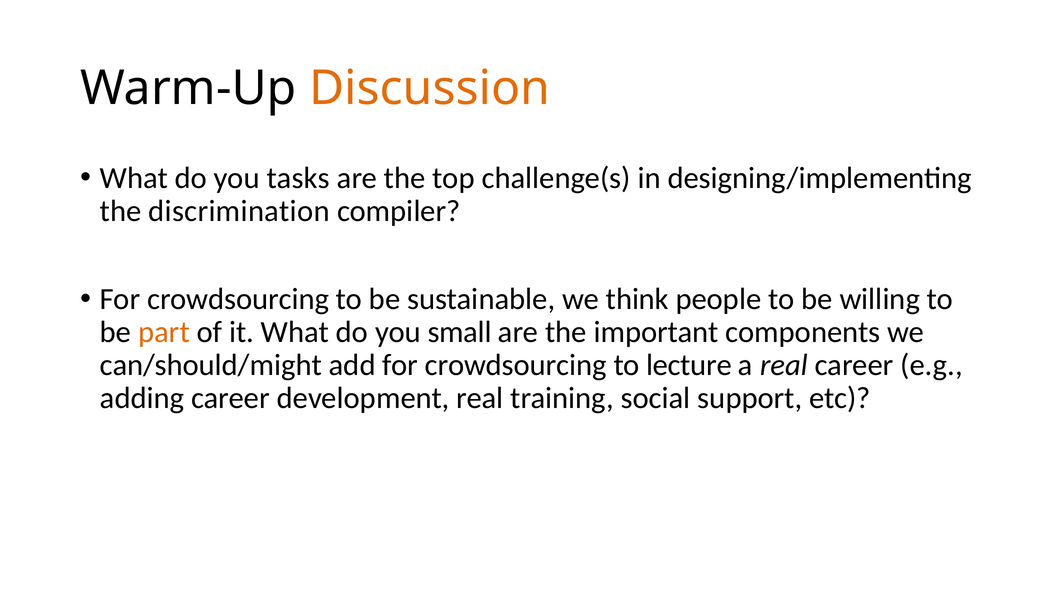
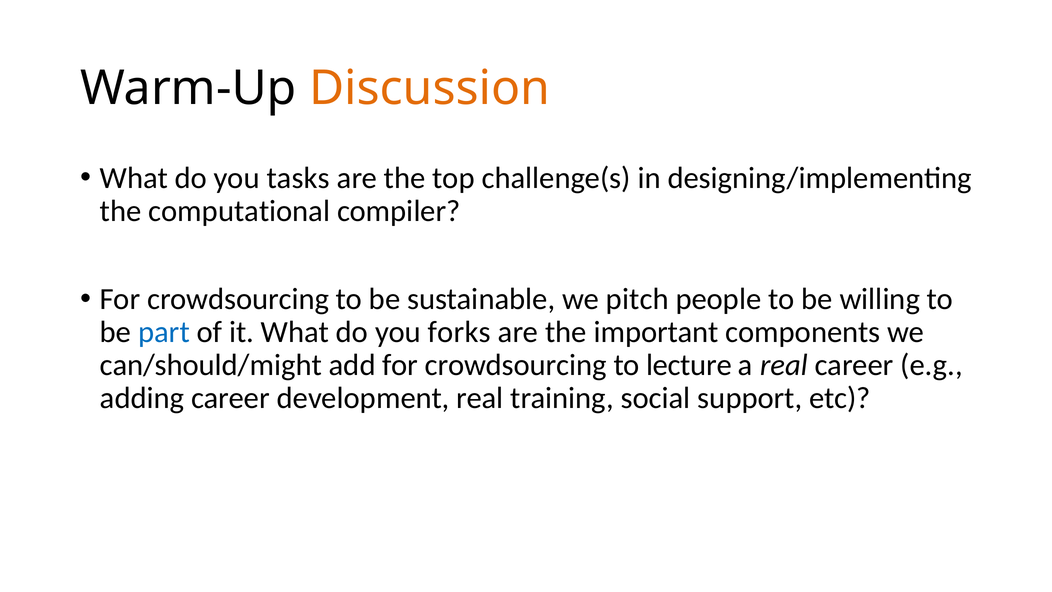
discrimination: discrimination -> computational (239, 211)
think: think -> pitch (637, 299)
part colour: orange -> blue (164, 332)
small: small -> forks (459, 332)
